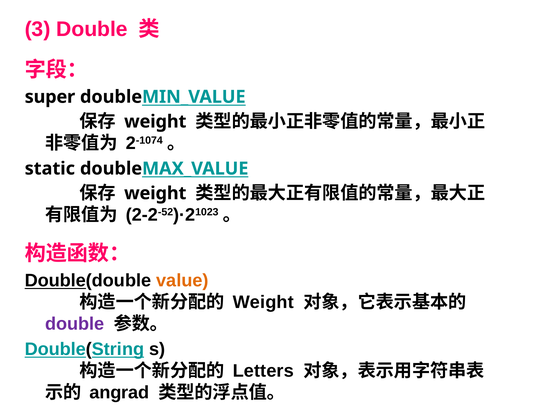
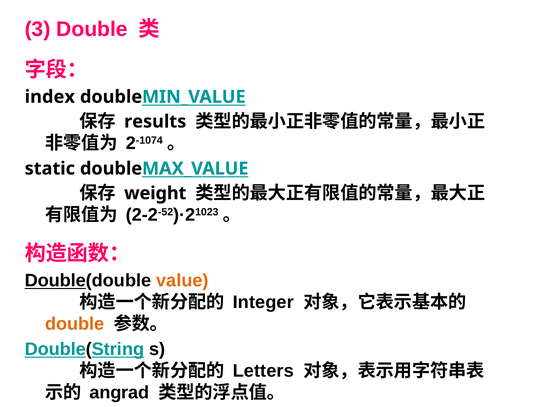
super: super -> index (50, 97)
weight: weight -> results (155, 122)
Weight: Weight -> Integer (263, 302)
double colour: purple -> orange (75, 324)
